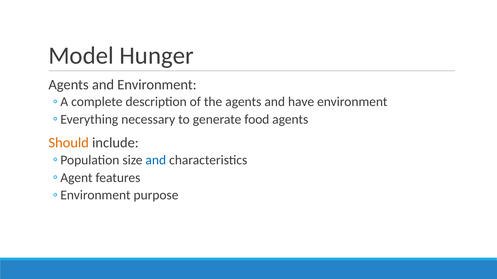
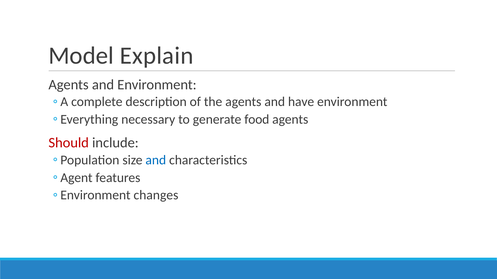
Hunger: Hunger -> Explain (157, 56)
Should colour: orange -> red (69, 143)
purpose: purpose -> changes (156, 196)
